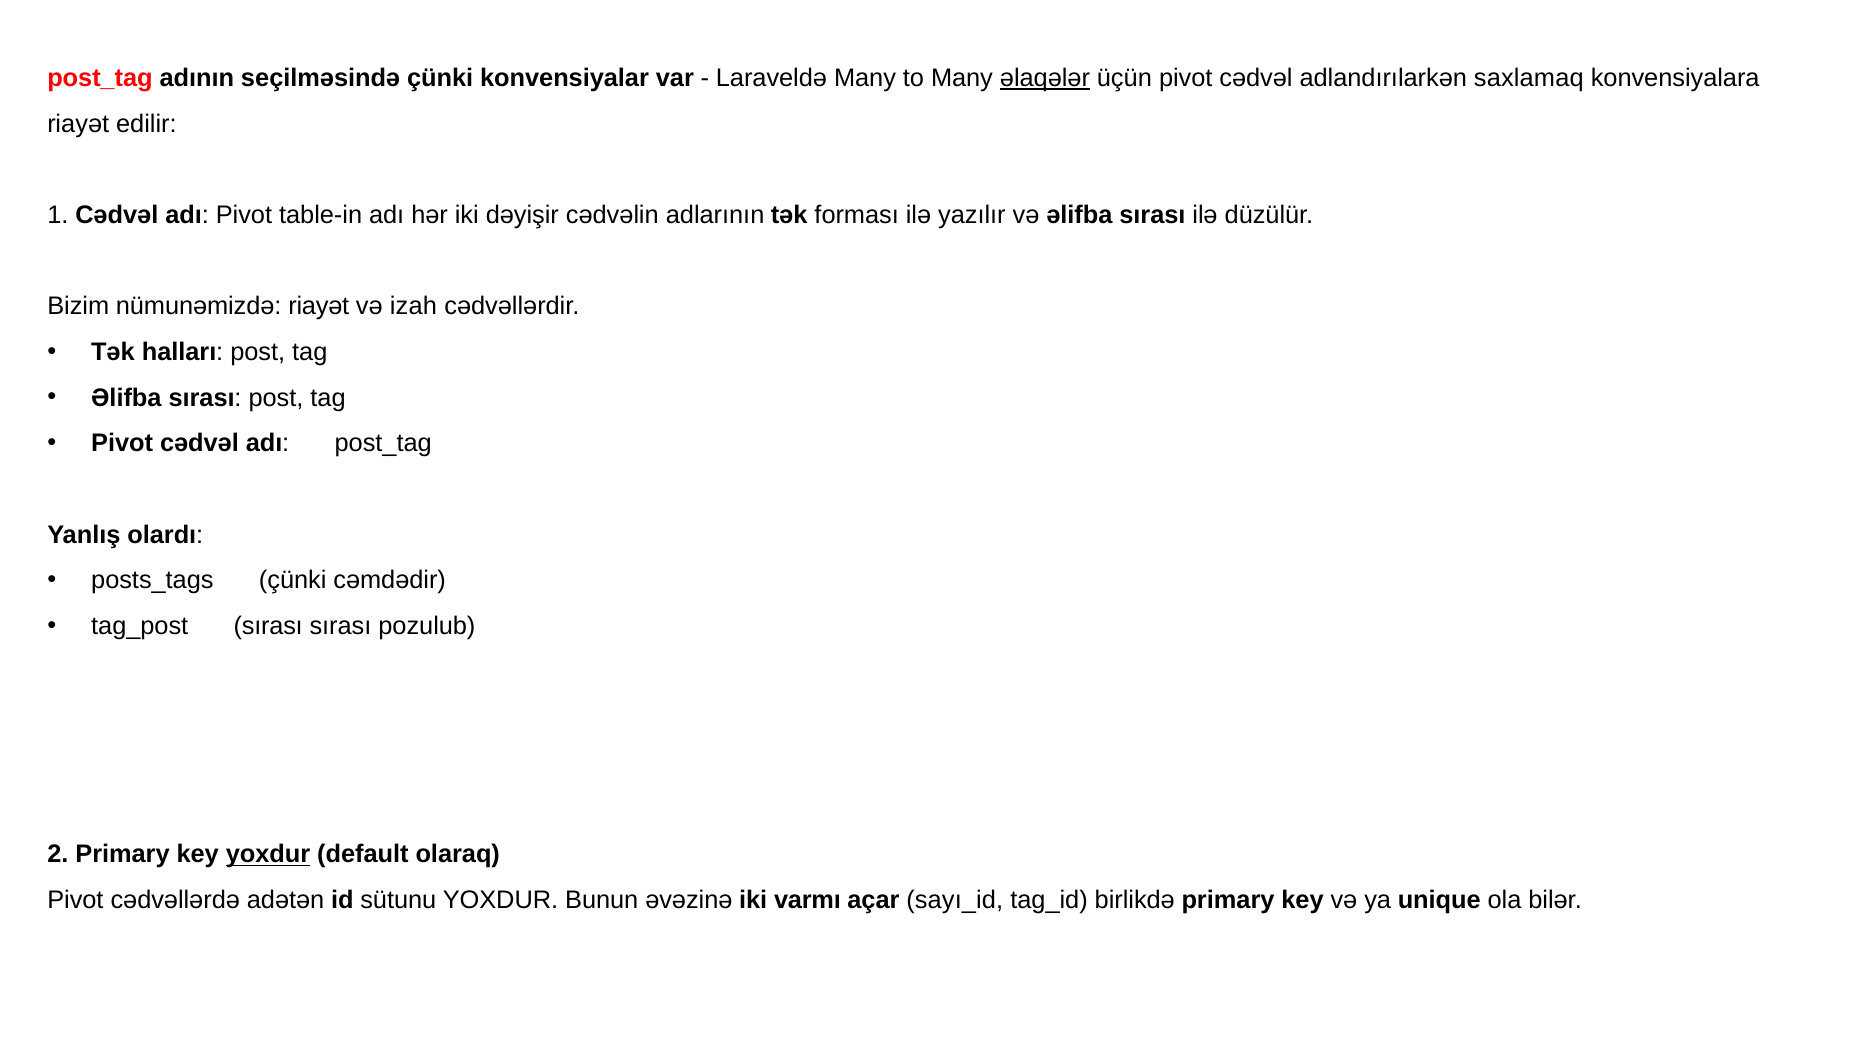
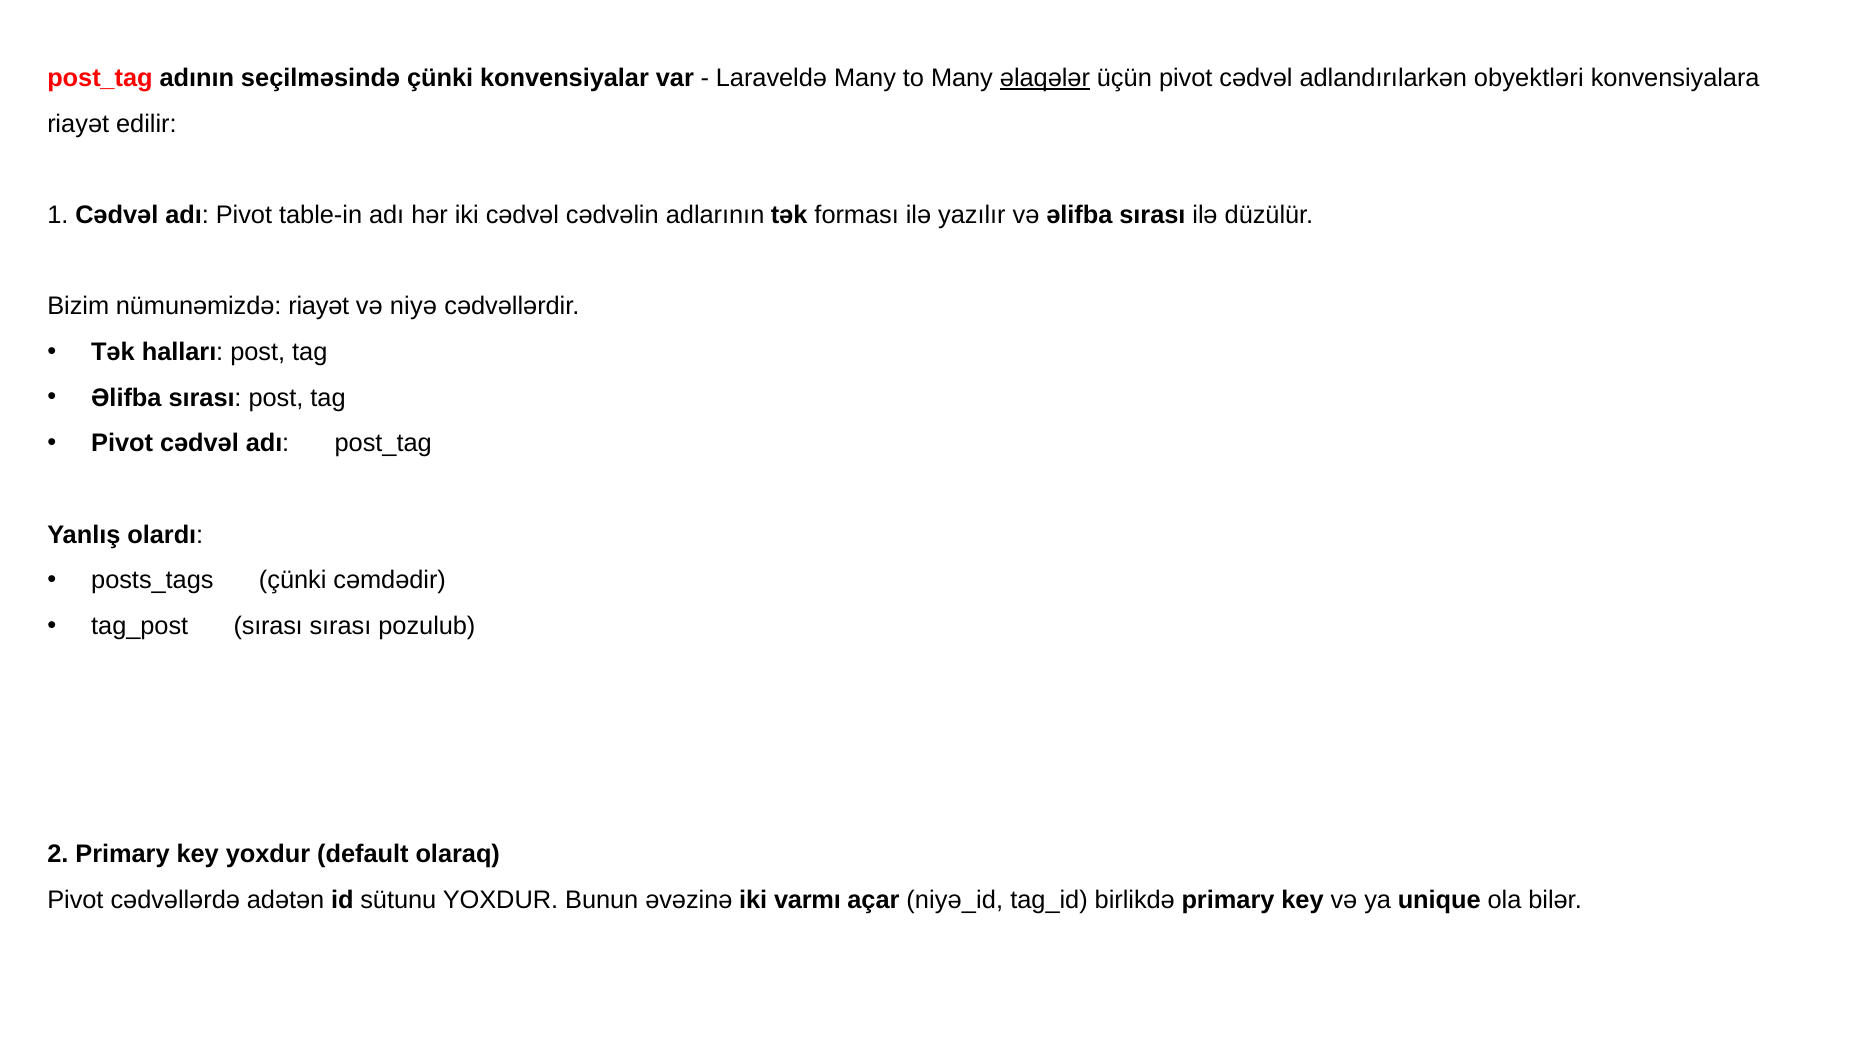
saxlamaq: saxlamaq -> obyektləri (1529, 78)
iki dəyişir: dəyişir -> cədvəl (522, 215)
izah: izah -> niyə (413, 307)
yoxdur underline: present -> none (268, 855)
sayı_id: sayı_id -> niyə_id (955, 900)
